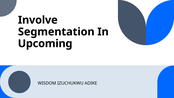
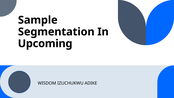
Involve: Involve -> Sample (38, 20)
